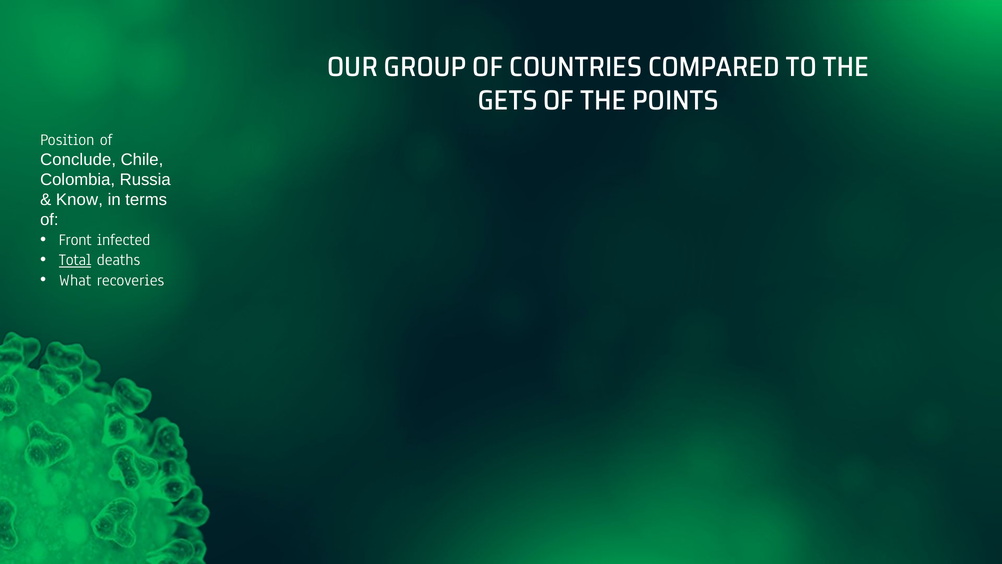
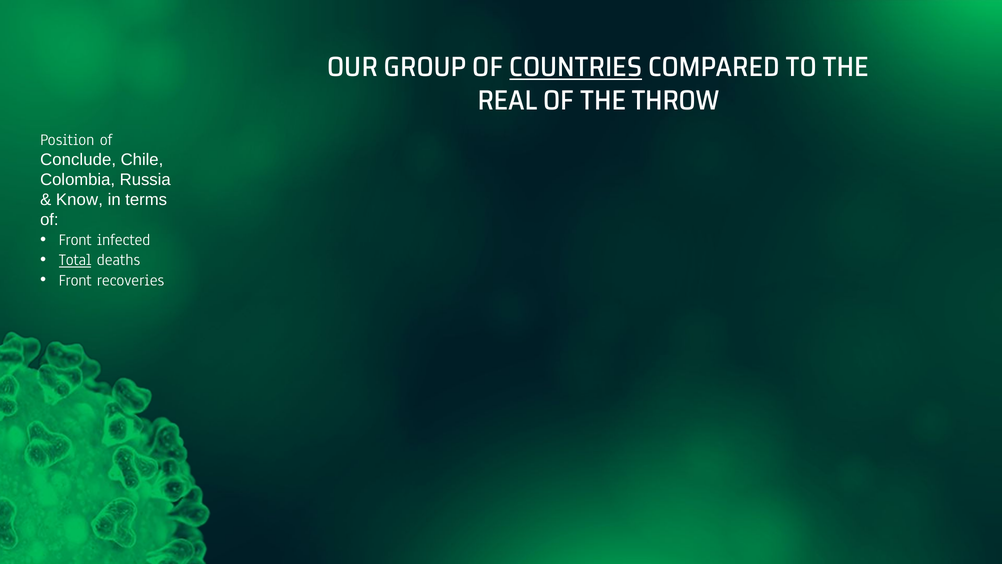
COUNTRIES underline: none -> present (576, 67)
GETS: GETS -> REAL (508, 101)
POINTS: POINTS -> THROW (676, 101)
What: What -> Front (75, 280)
